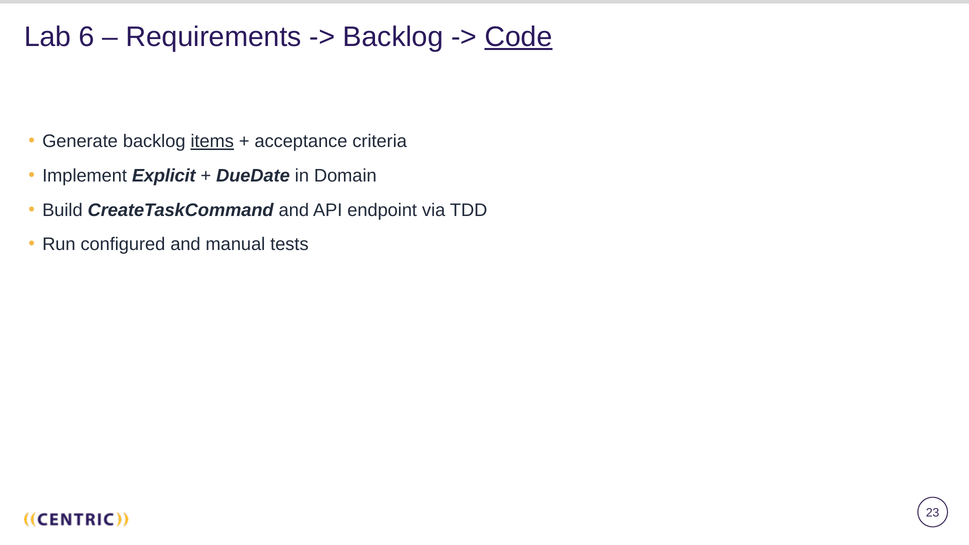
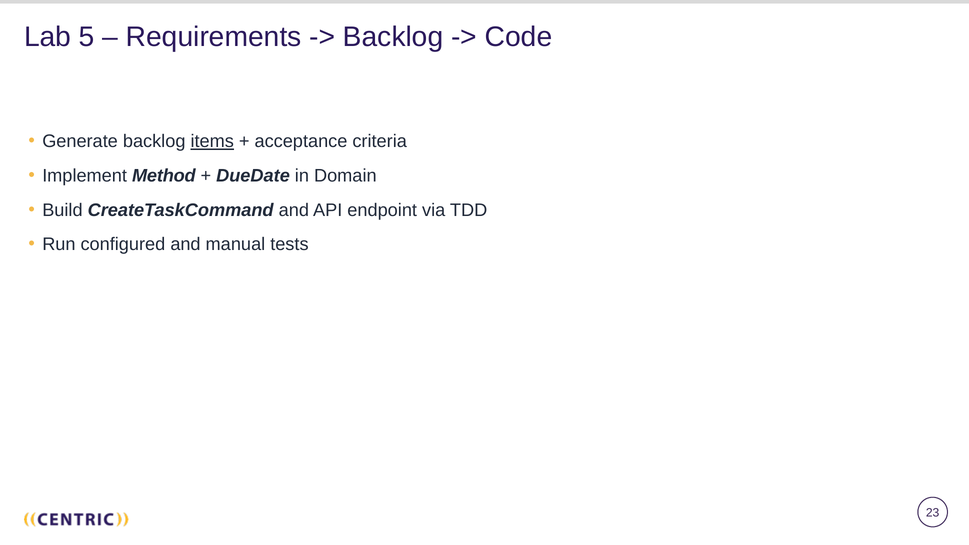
6: 6 -> 5 (87, 37)
Code underline: present -> none (518, 37)
Explicit: Explicit -> Method (164, 176)
